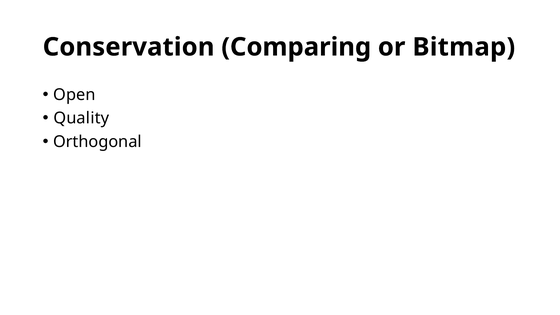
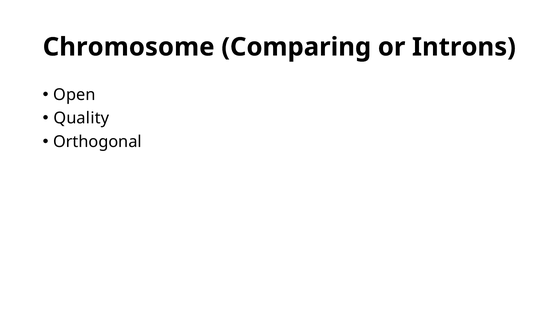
Conservation: Conservation -> Chromosome (129, 47)
Bitmap: Bitmap -> Introns (464, 47)
